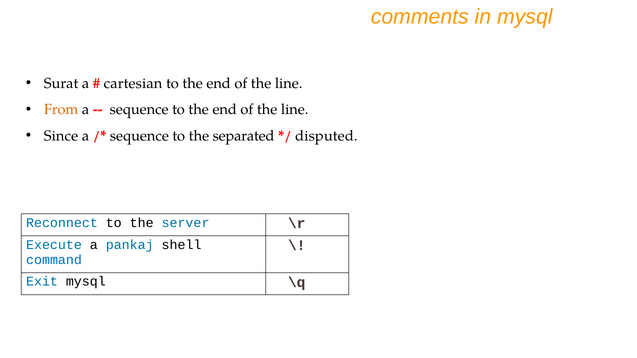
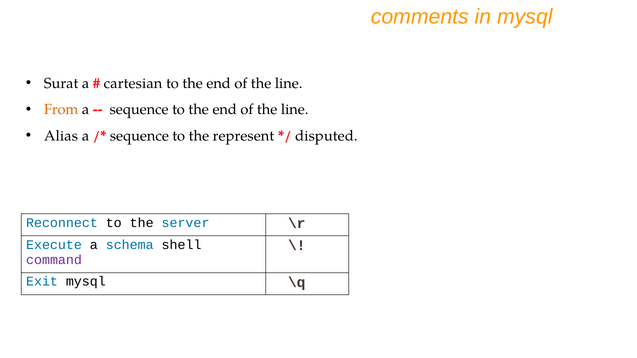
Since: Since -> Alias (61, 136)
separated: separated -> represent (243, 136)
pankaj: pankaj -> schema (130, 245)
command colour: blue -> purple (54, 260)
